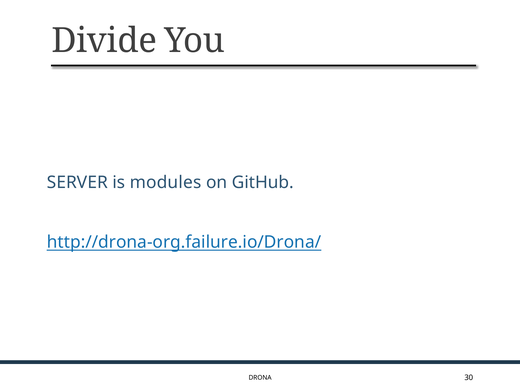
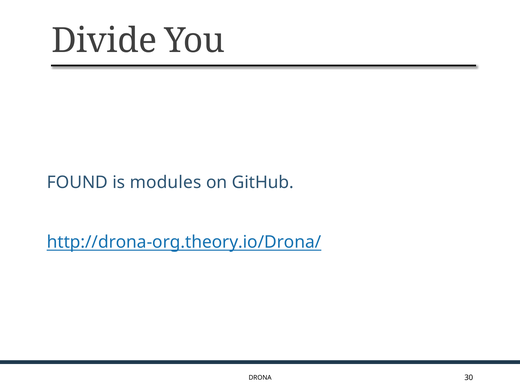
SERVER: SERVER -> FOUND (77, 183)
http://drona-org.failure.io/Drona/: http://drona-org.failure.io/Drona/ -> http://drona-org.theory.io/Drona/ (184, 242)
